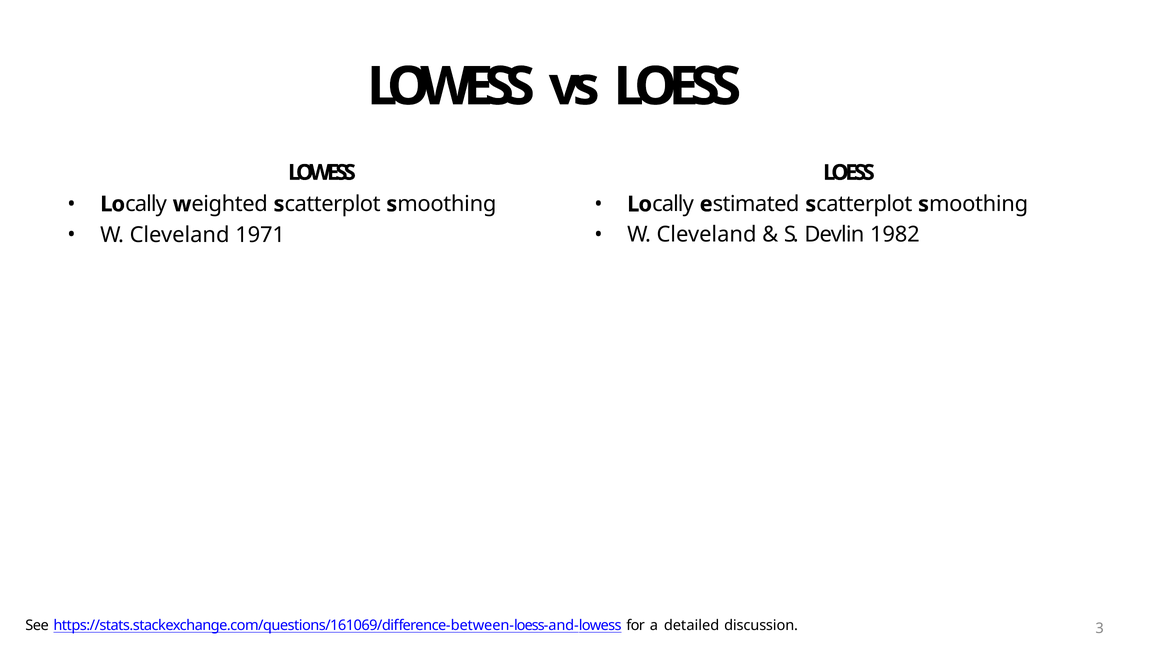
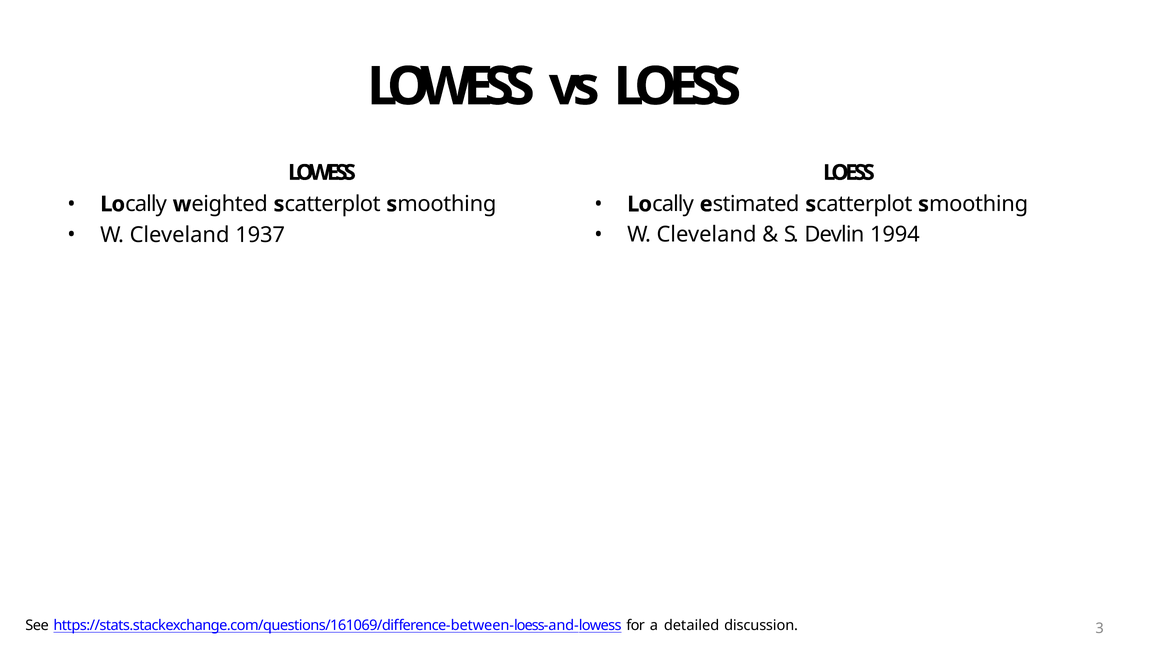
1982: 1982 -> 1994 (895, 235)
1971: 1971 -> 1937 (260, 235)
